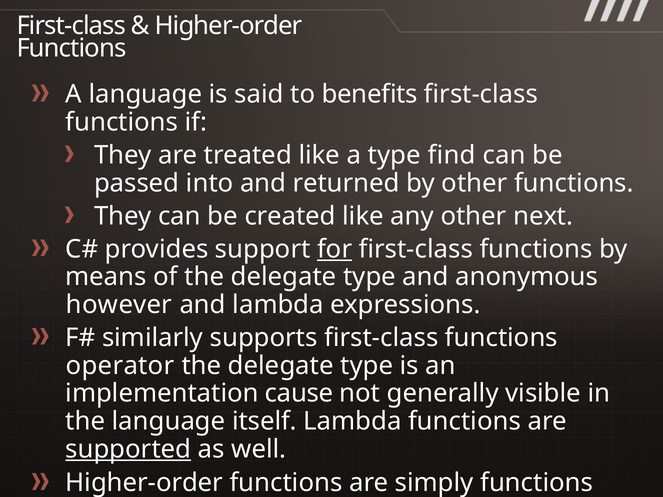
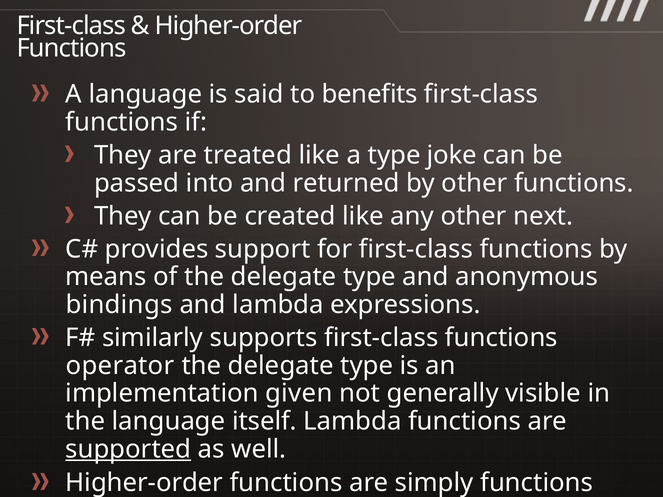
find: find -> joke (452, 155)
for underline: present -> none (335, 249)
however: however -> bindings (119, 305)
cause: cause -> given (299, 394)
